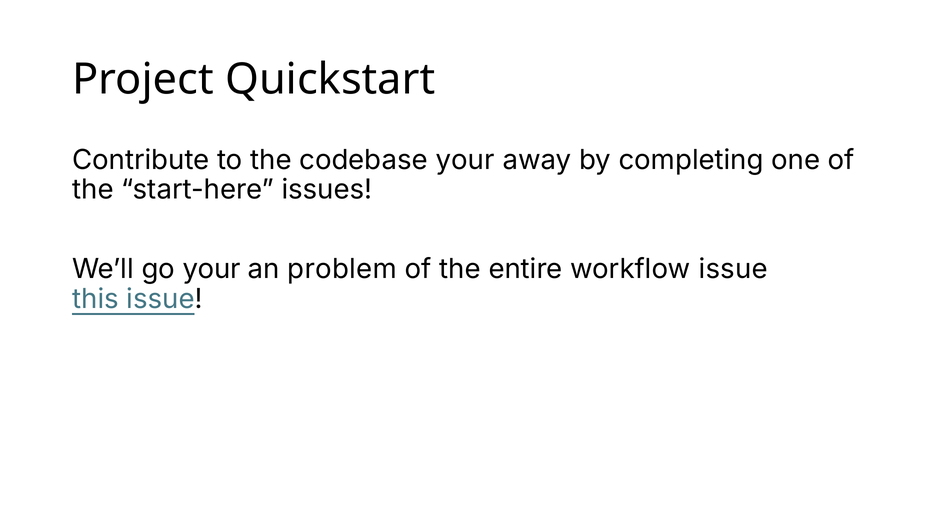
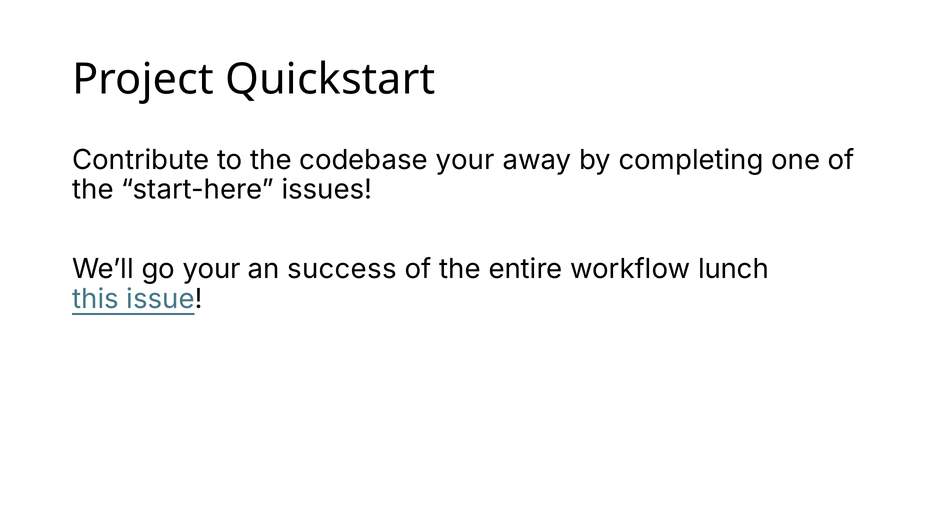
problem: problem -> success (342, 269)
workflow issue: issue -> lunch (733, 269)
